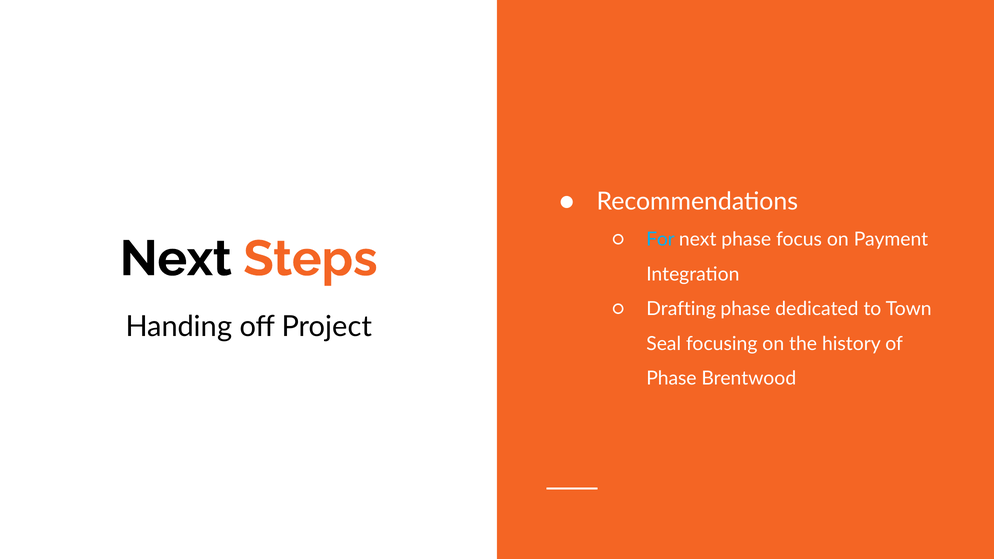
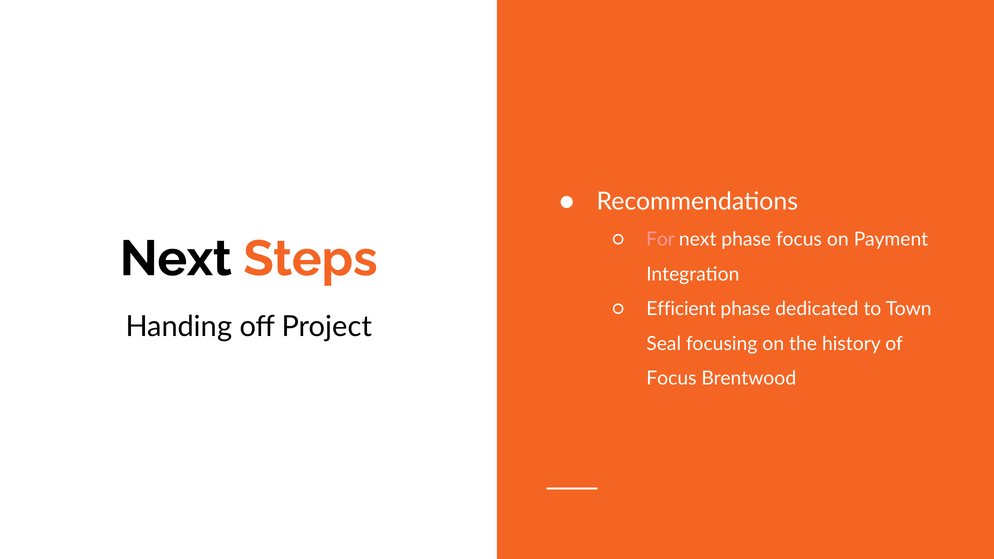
For colour: light blue -> pink (660, 239)
Drafting: Drafting -> Efficient (681, 309)
Phase: Phase -> Focus (671, 379)
